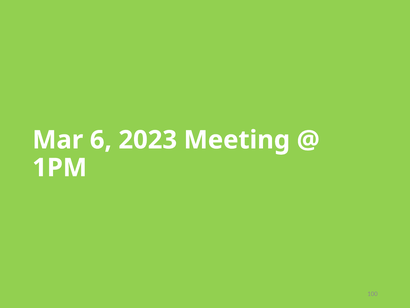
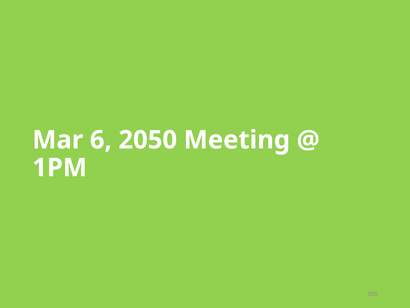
2023: 2023 -> 2050 (148, 140)
